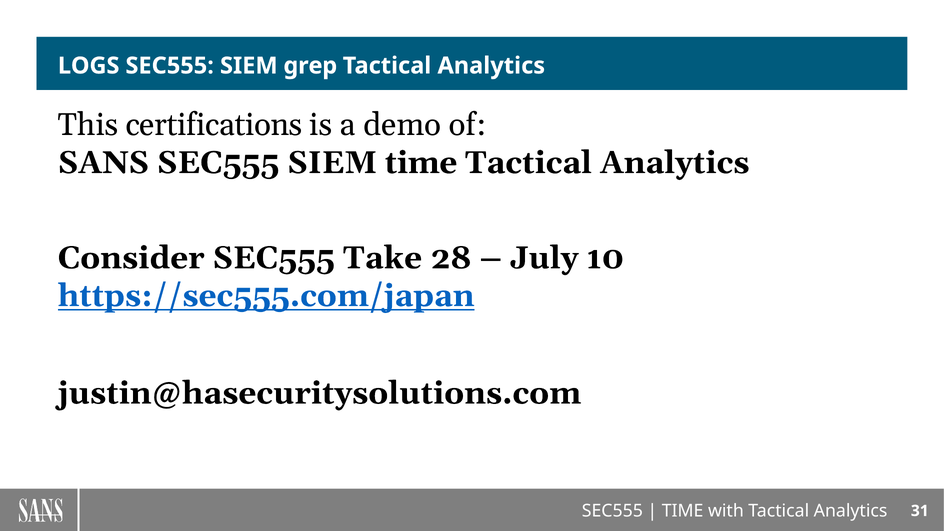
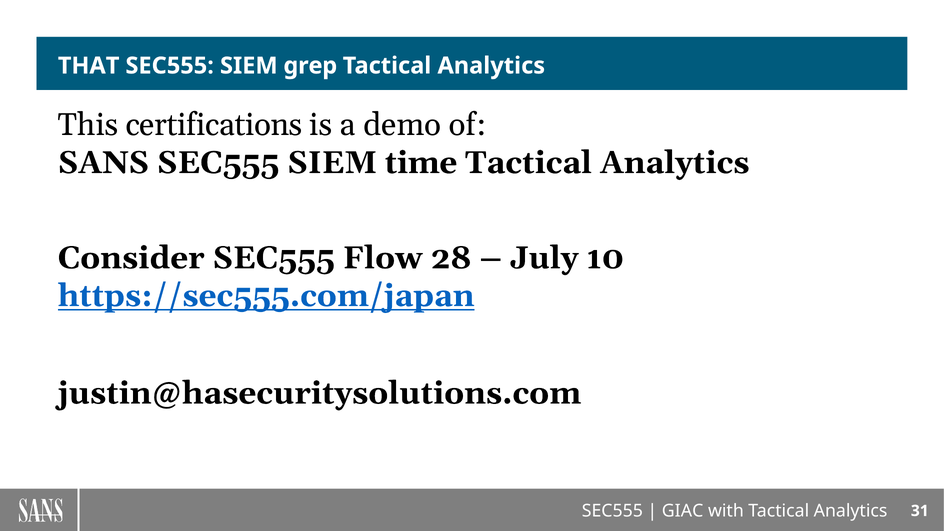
LOGS: LOGS -> THAT (89, 66)
Take: Take -> Flow (383, 258)
TIME: TIME -> GIAC (683, 511)
